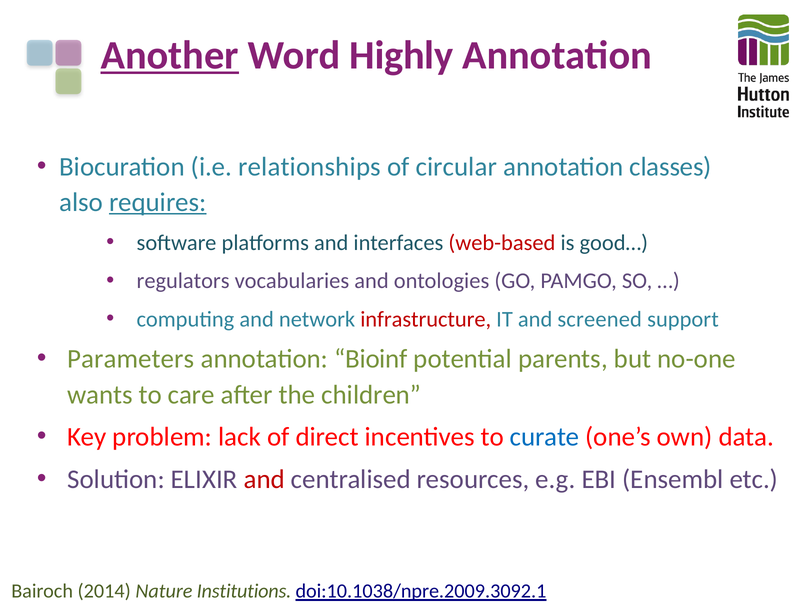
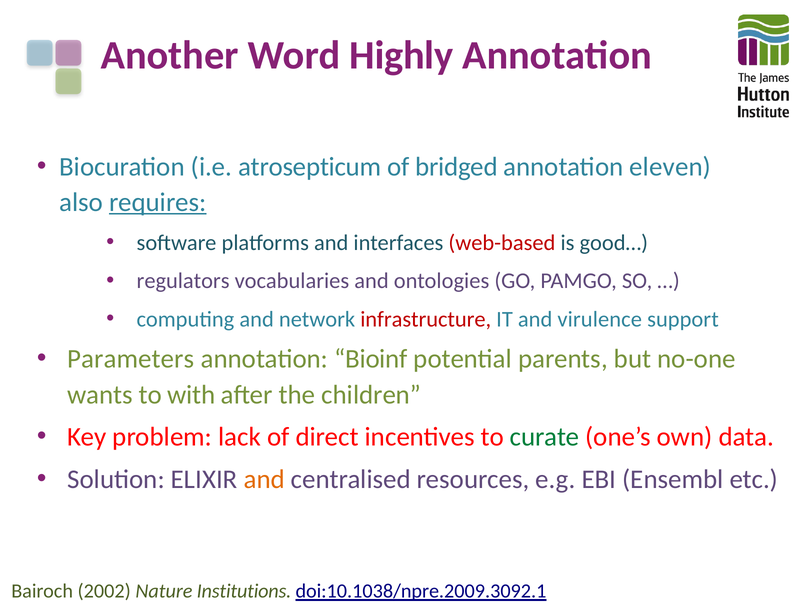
Another underline: present -> none (170, 56)
relationships: relationships -> atrosepticum (310, 167)
circular: circular -> bridged (456, 167)
classes: classes -> eleven (670, 167)
screened: screened -> virulence (600, 320)
care: care -> with (191, 395)
curate colour: blue -> green (545, 437)
and colour: red -> orange (264, 480)
2014: 2014 -> 2002 (104, 592)
